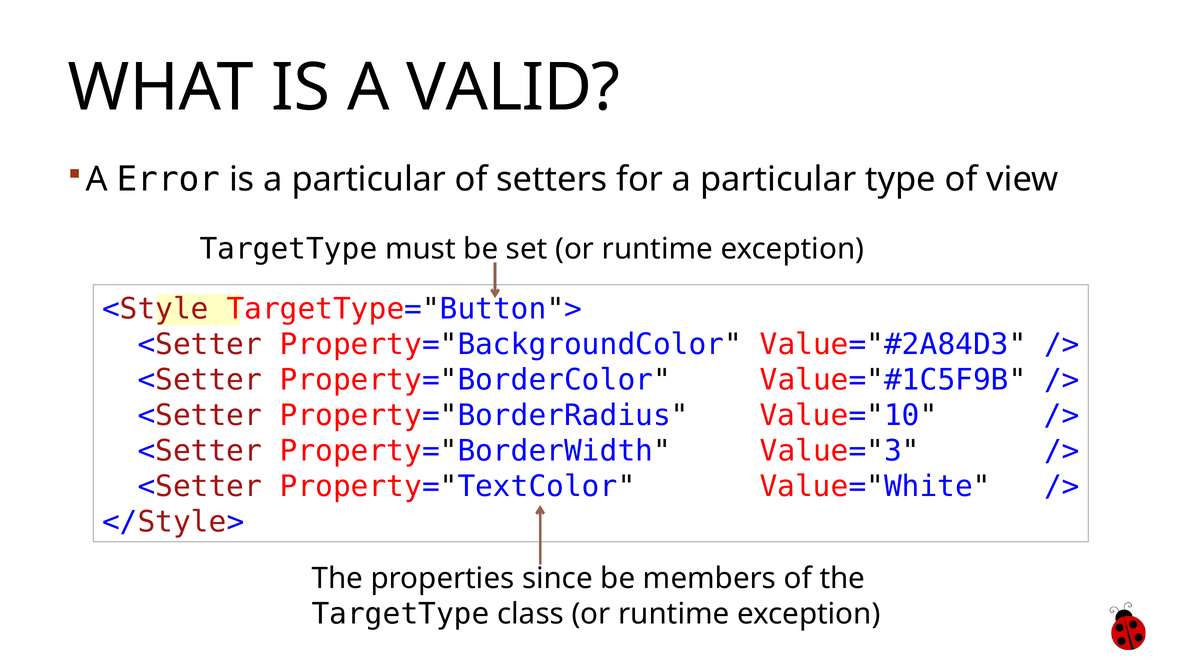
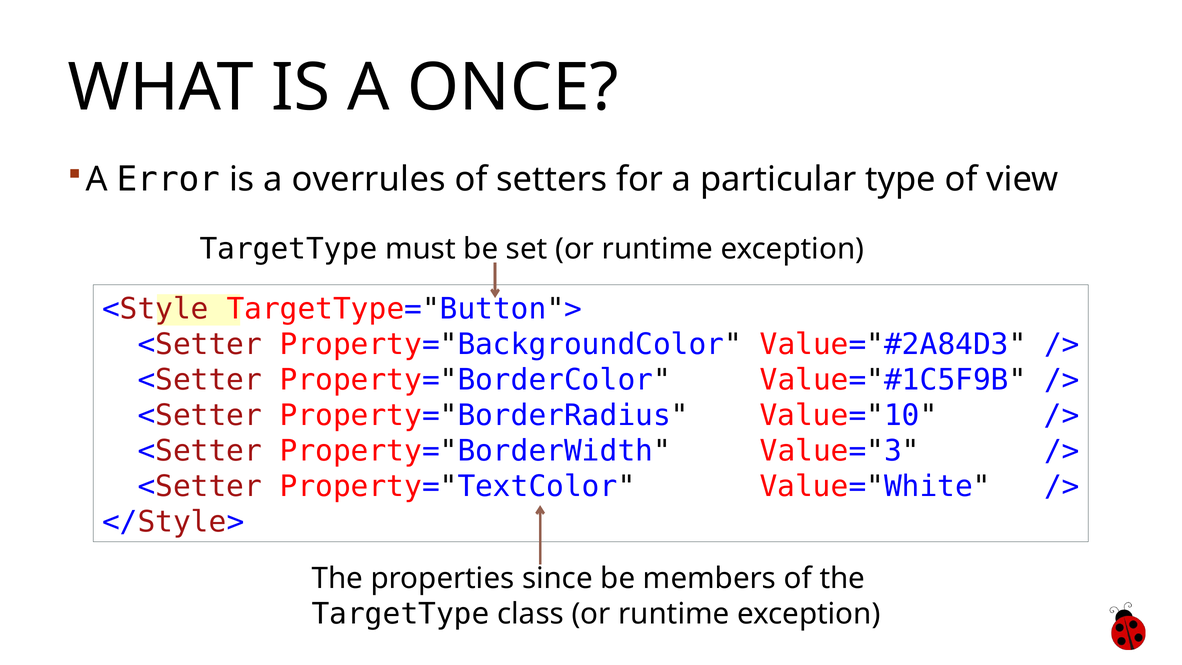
VALID: VALID -> ONCE (513, 88)
is a particular: particular -> overrules (369, 179)
